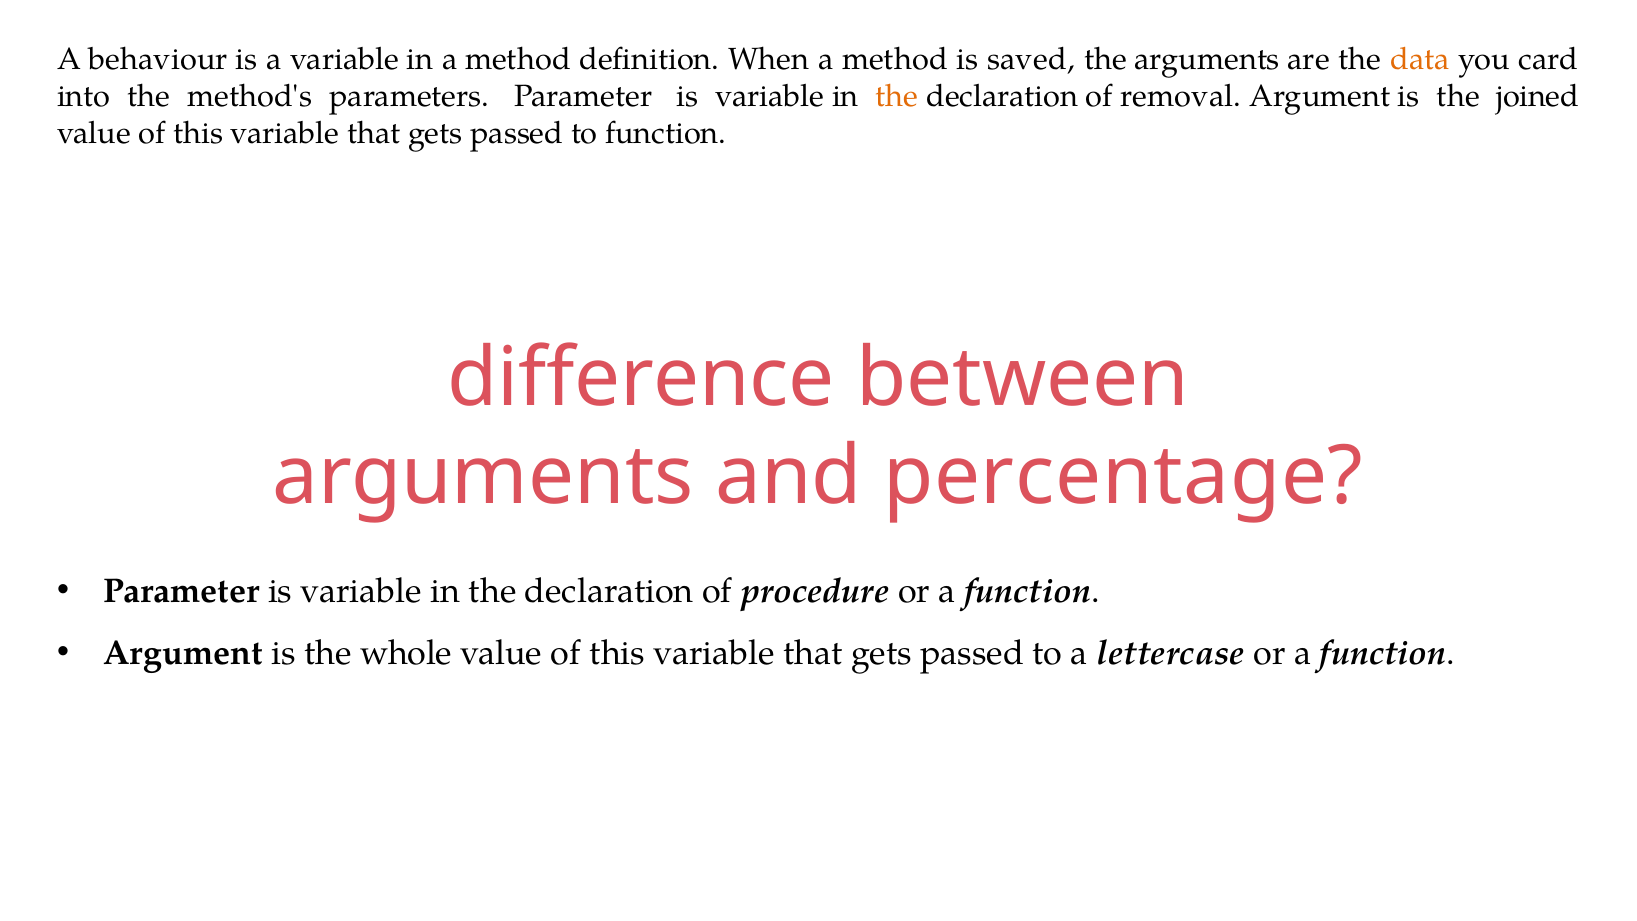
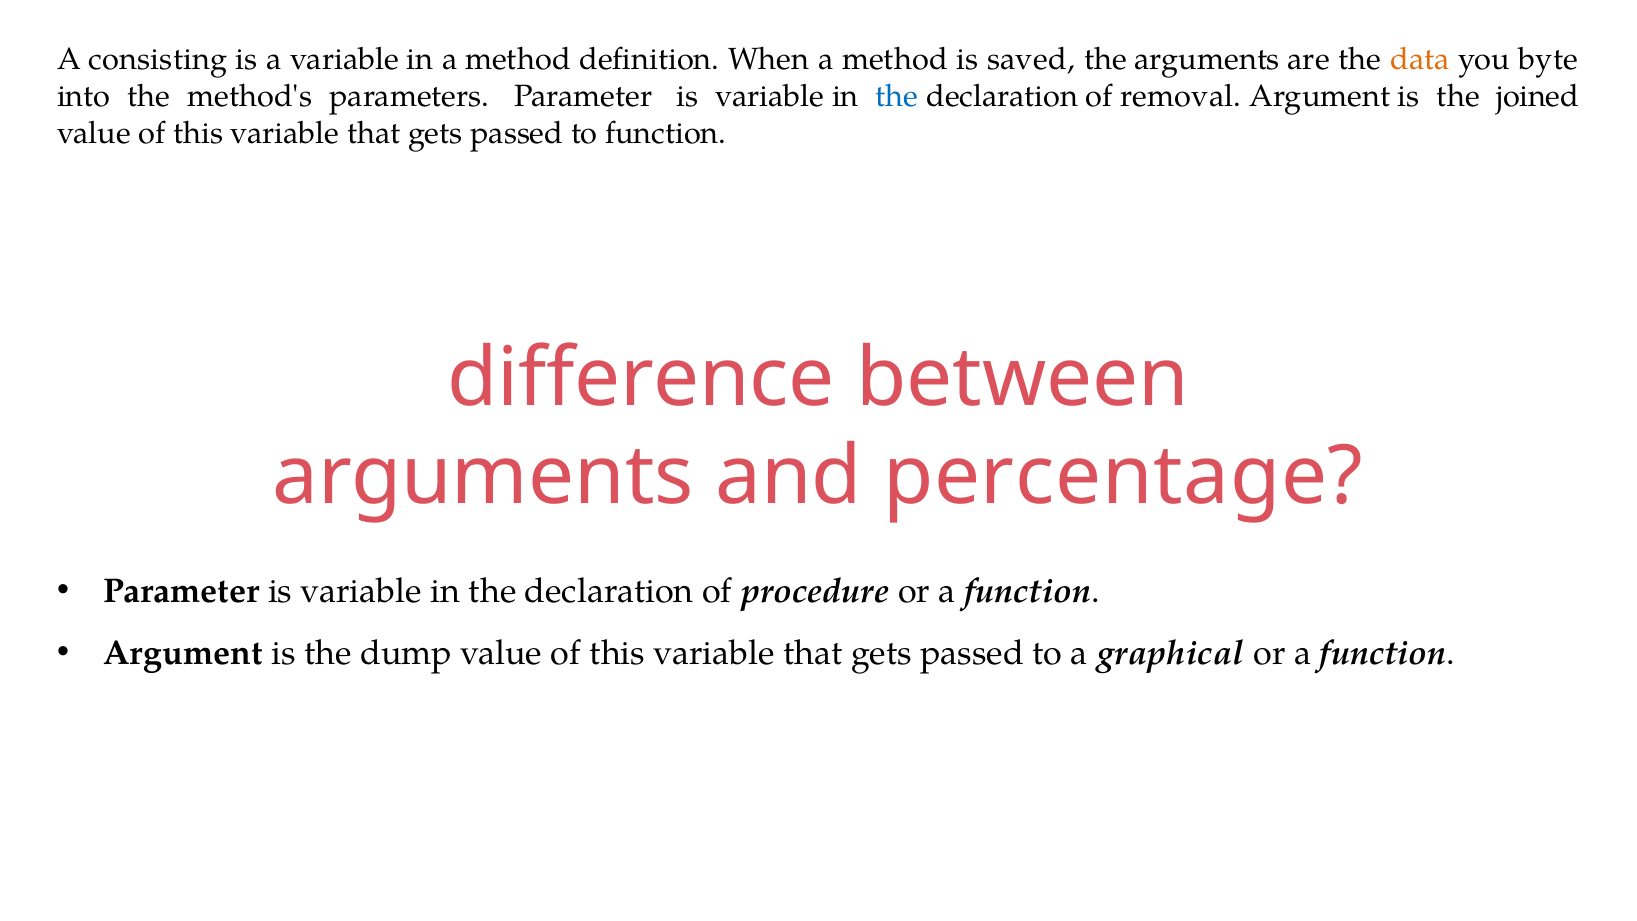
behaviour: behaviour -> consisting (158, 60)
card: card -> byte (1548, 60)
the colour: orange -> blue (897, 97)
whole: whole -> dump (406, 653)
lettercase: lettercase -> graphical (1171, 653)
